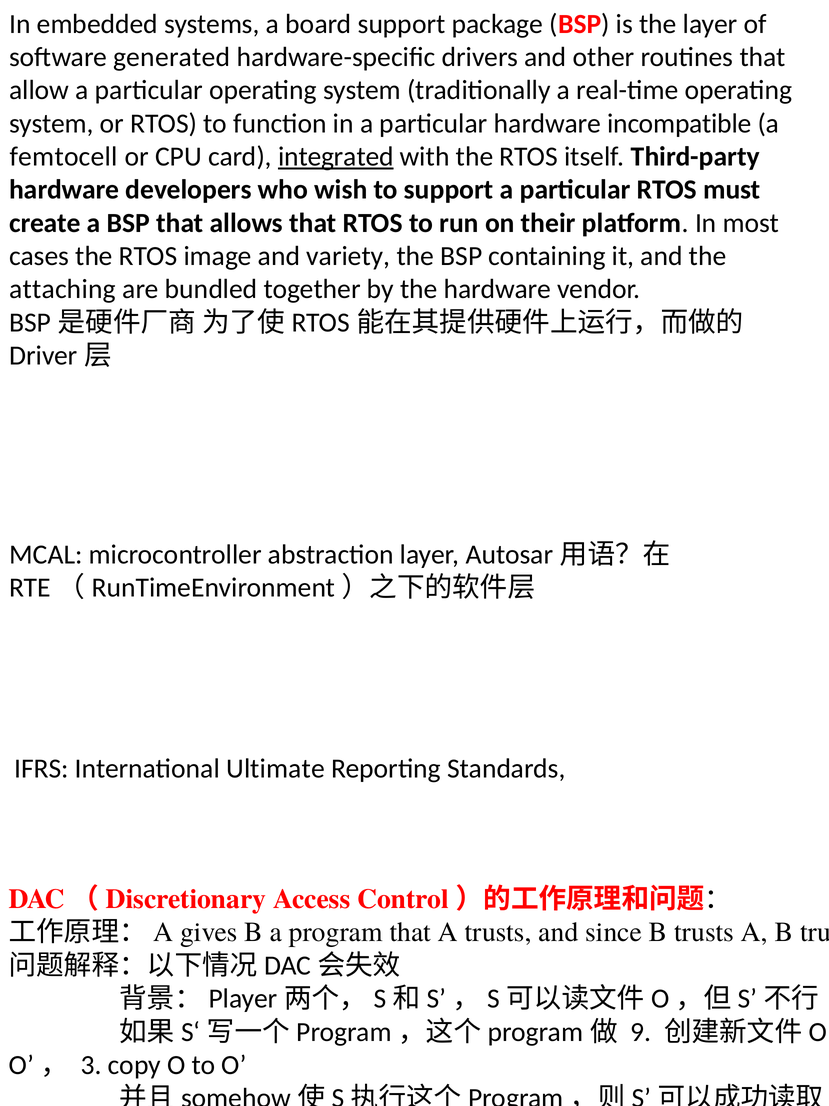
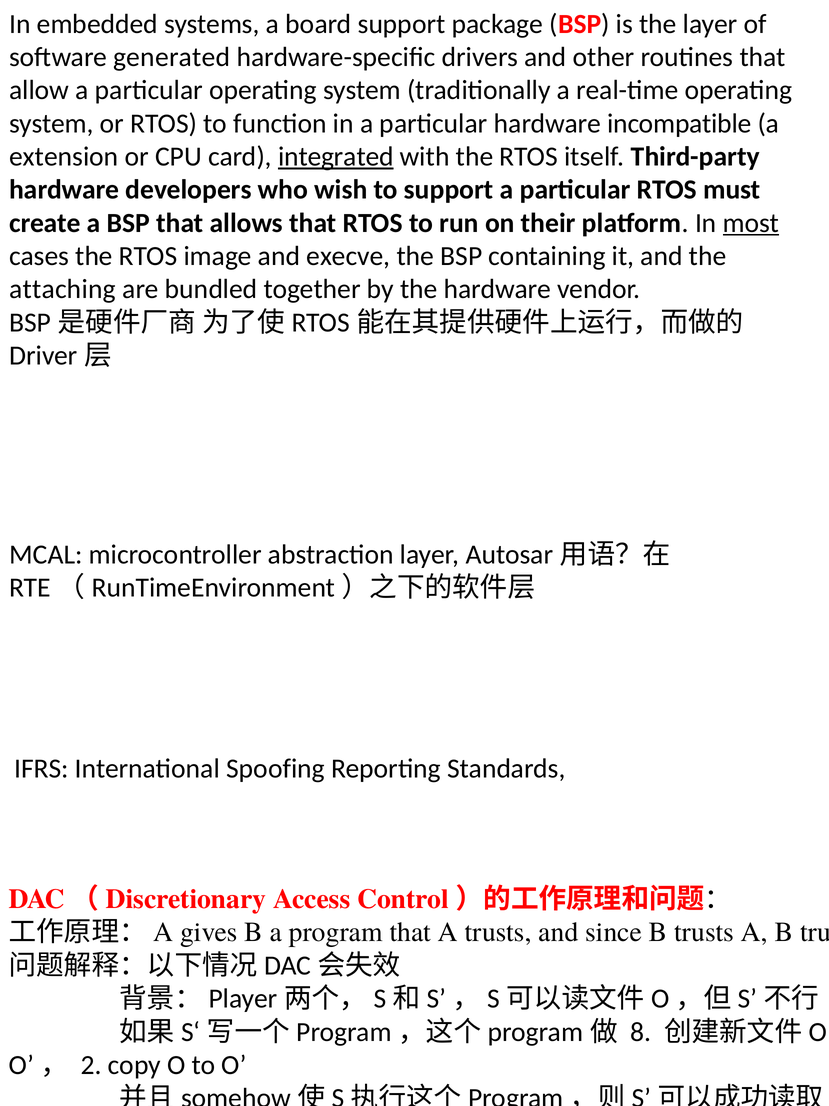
femtocell: femtocell -> extension (64, 157)
most underline: none -> present (751, 223)
variety: variety -> execve (348, 256)
Ultimate: Ultimate -> Spoofing (276, 768)
9: 9 -> 8 (641, 1031)
3: 3 -> 2 (91, 1064)
